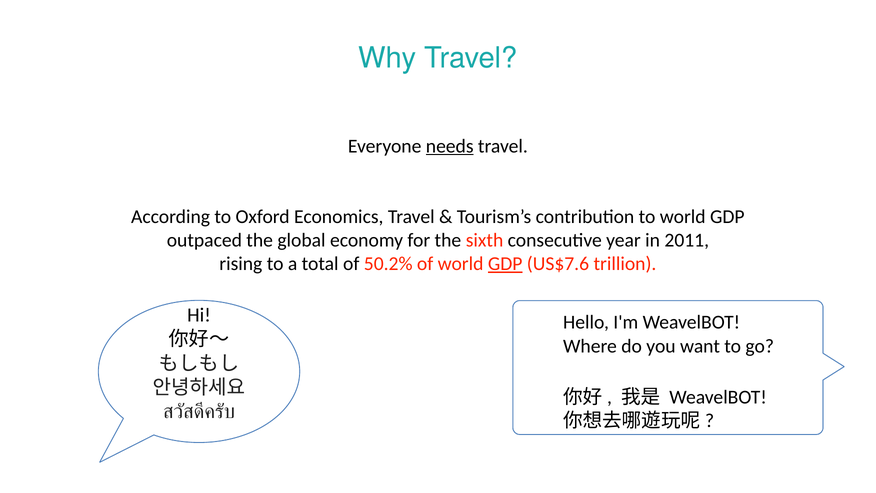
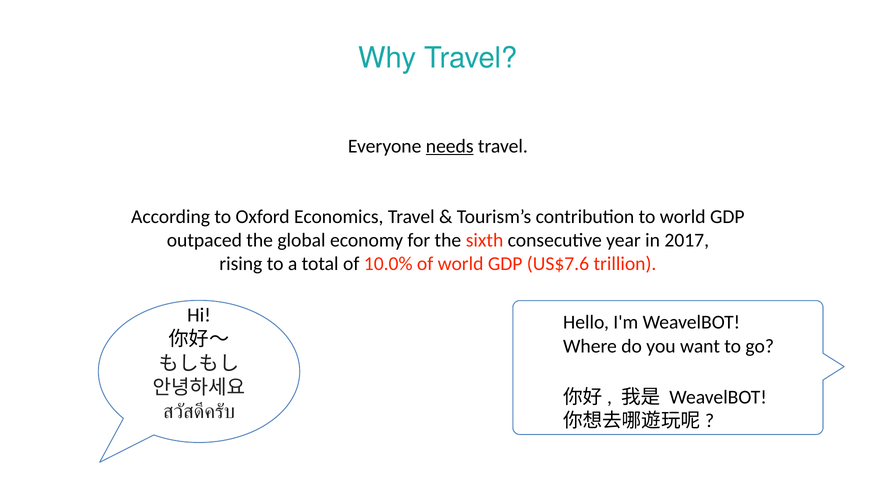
2011: 2011 -> 2017 (687, 240)
50.2%: 50.2% -> 10.0% (388, 264)
GDP underline: present -> none (505, 264)
